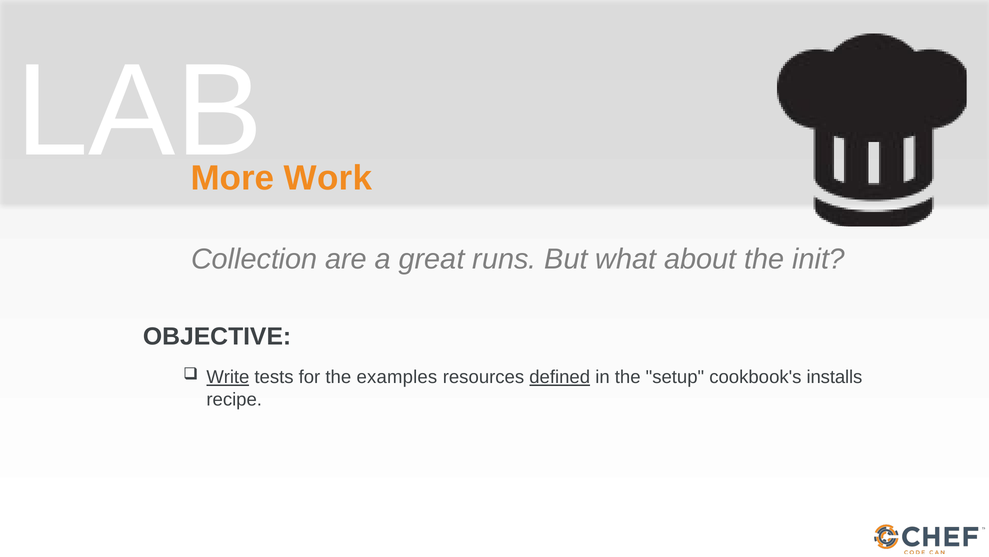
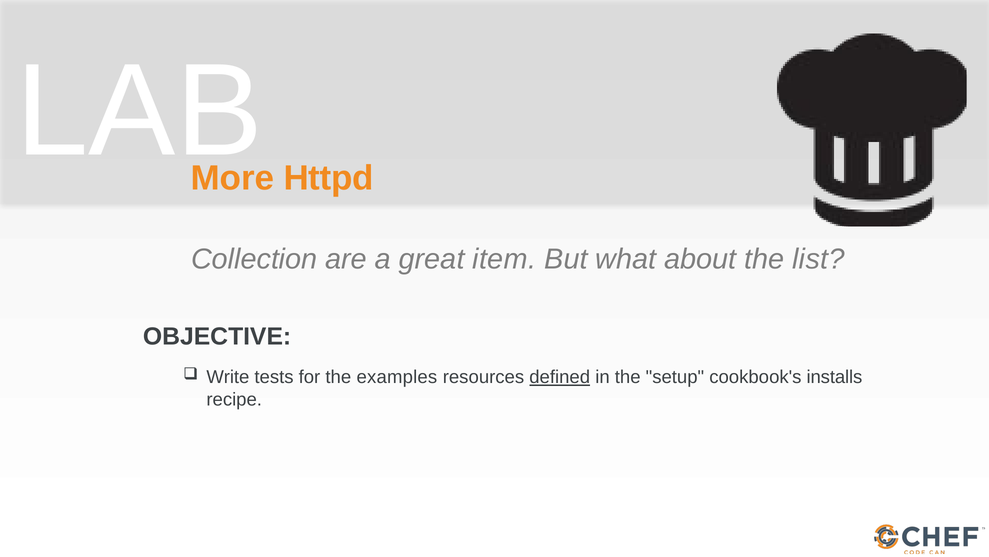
Work: Work -> Httpd (329, 178)
runs: runs -> item (504, 259)
init: init -> list (818, 259)
Write underline: present -> none (228, 377)
